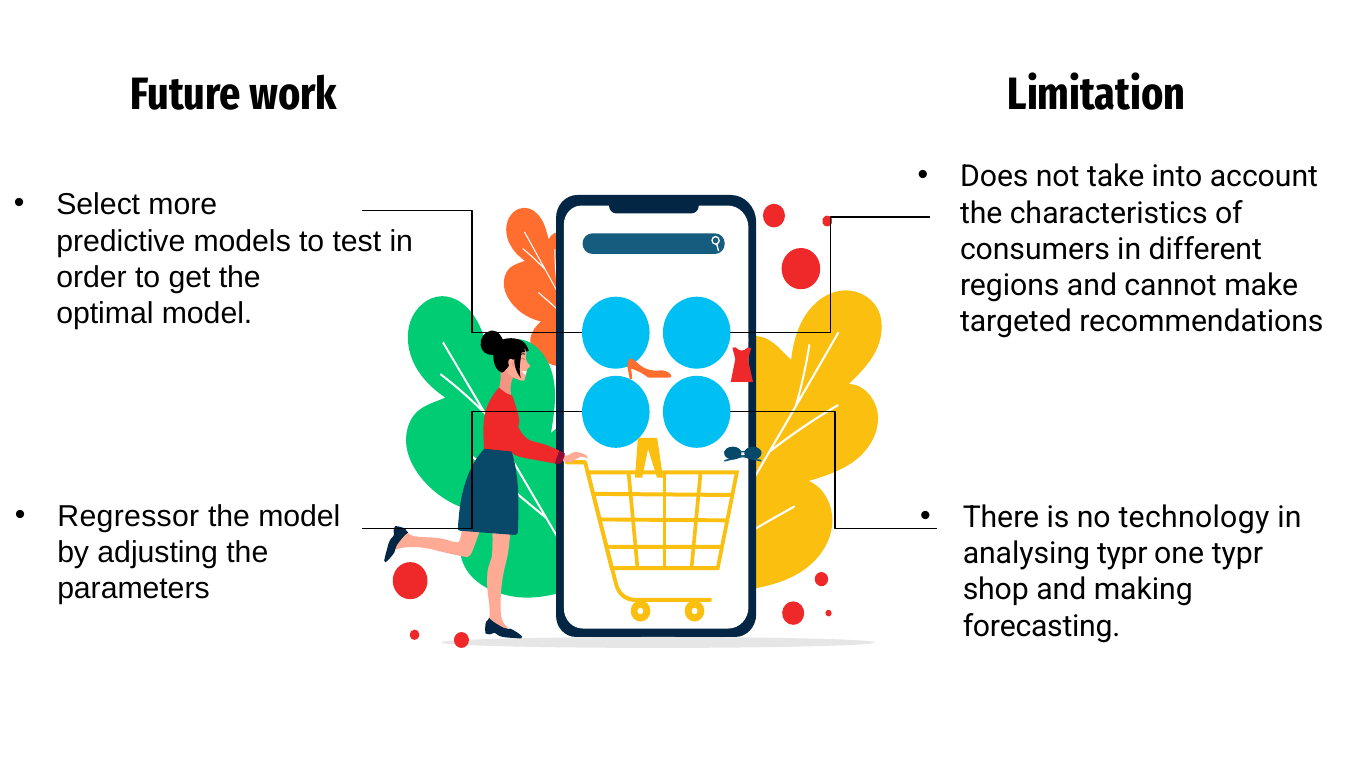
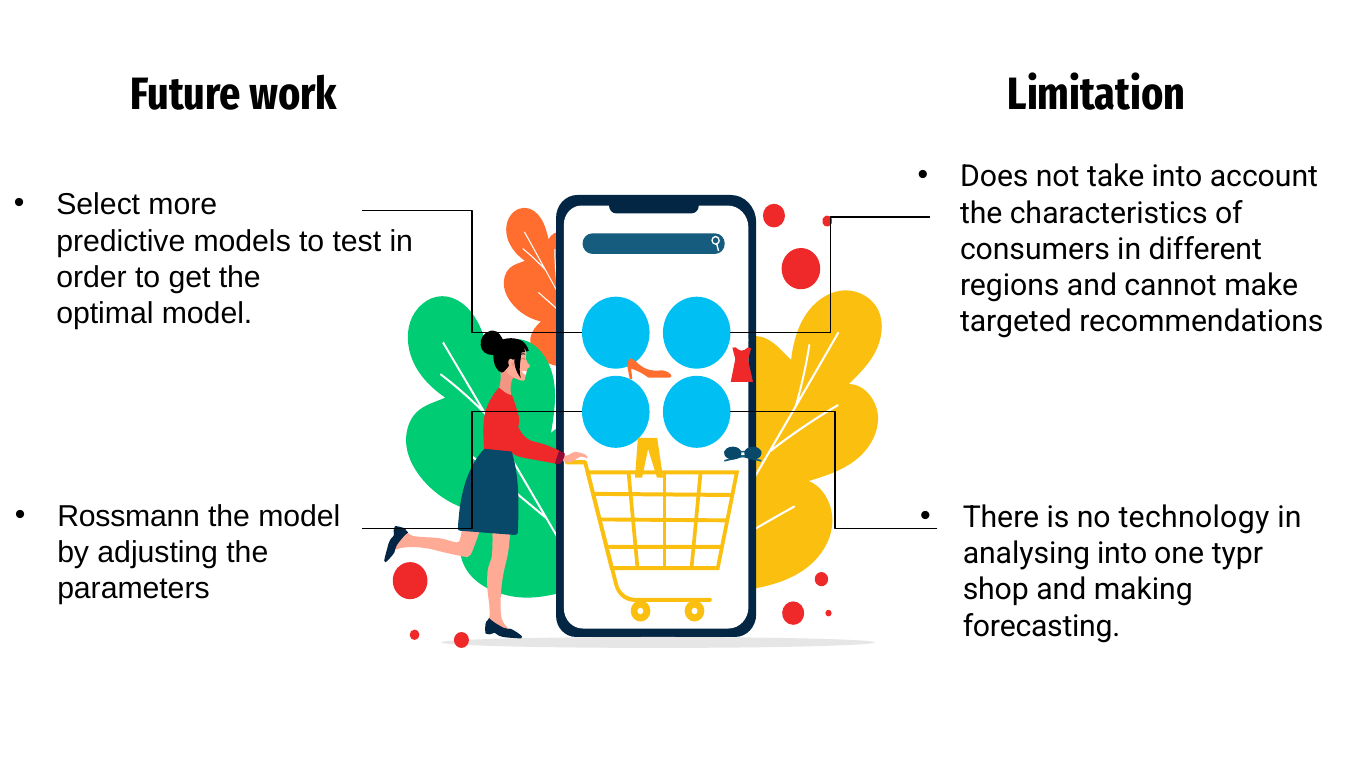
Regressor: Regressor -> Rossmann (129, 517)
analysing typr: typr -> into (1122, 554)
